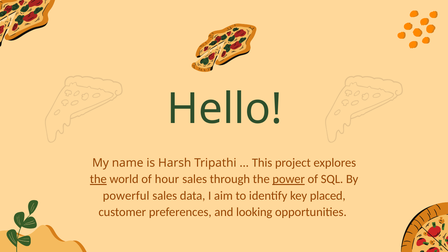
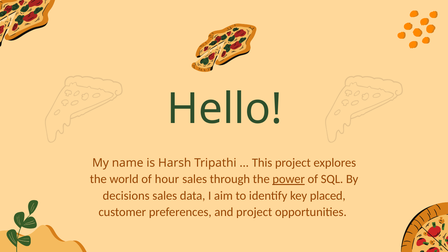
the underline: present -> none (98, 179)
powerful: powerful -> decisions (126, 196)
and looking: looking -> project (254, 212)
